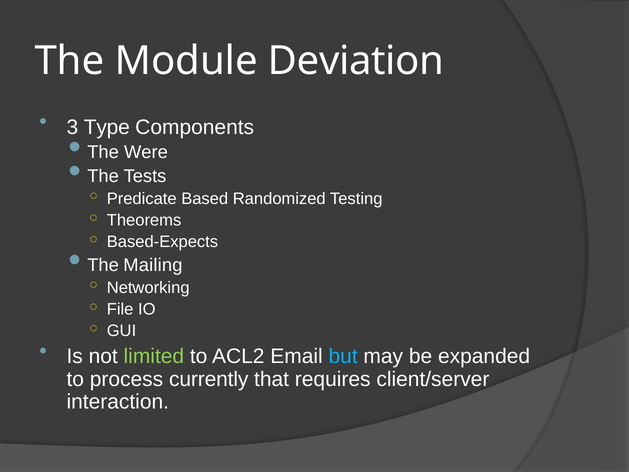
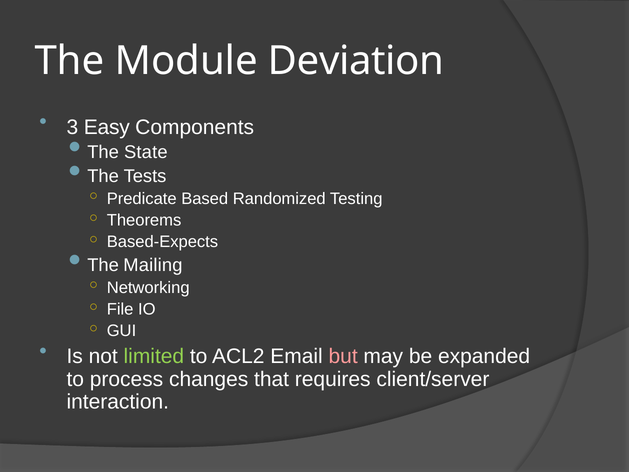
Type: Type -> Easy (107, 127)
Were: Were -> State (146, 152)
but colour: light blue -> pink (343, 356)
currently: currently -> changes (209, 379)
